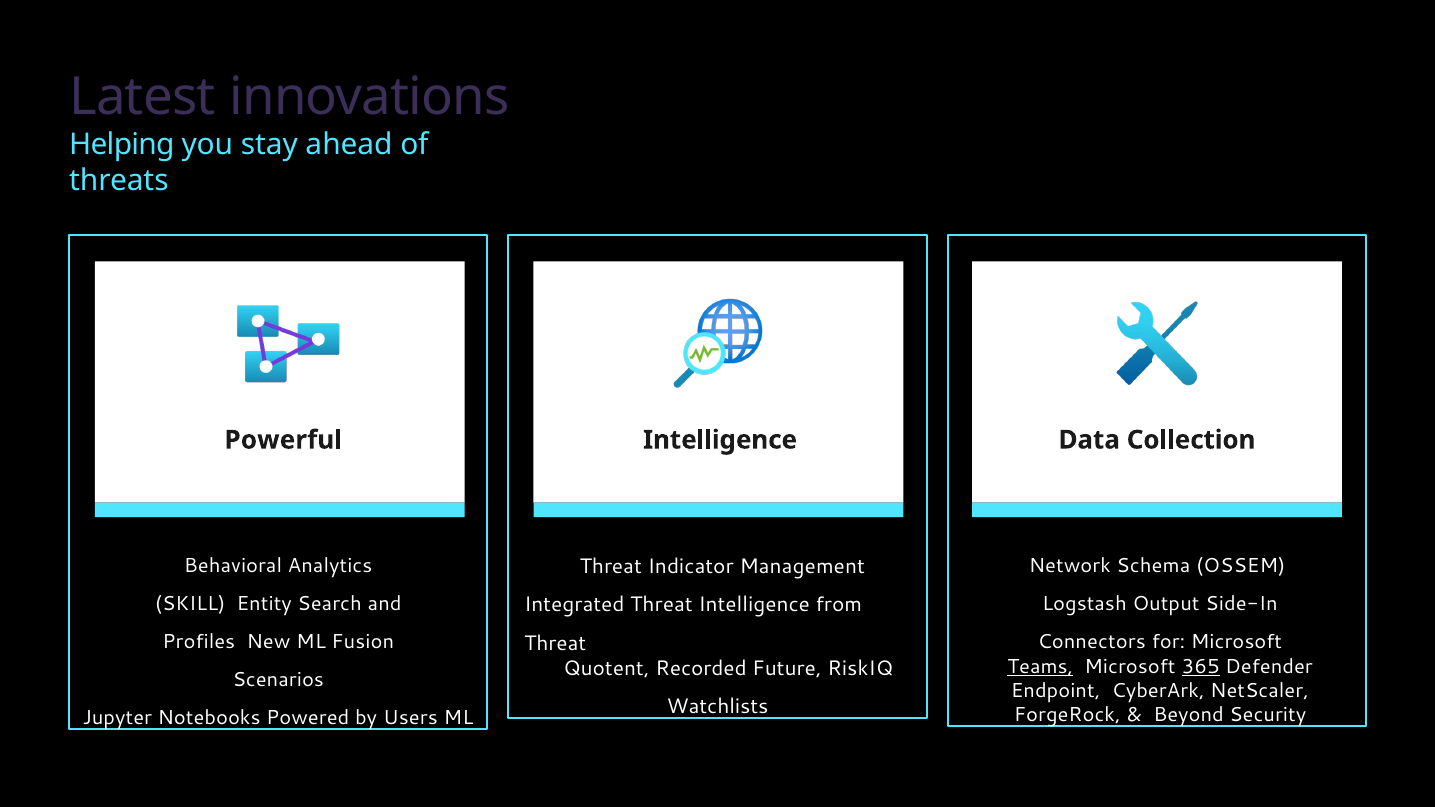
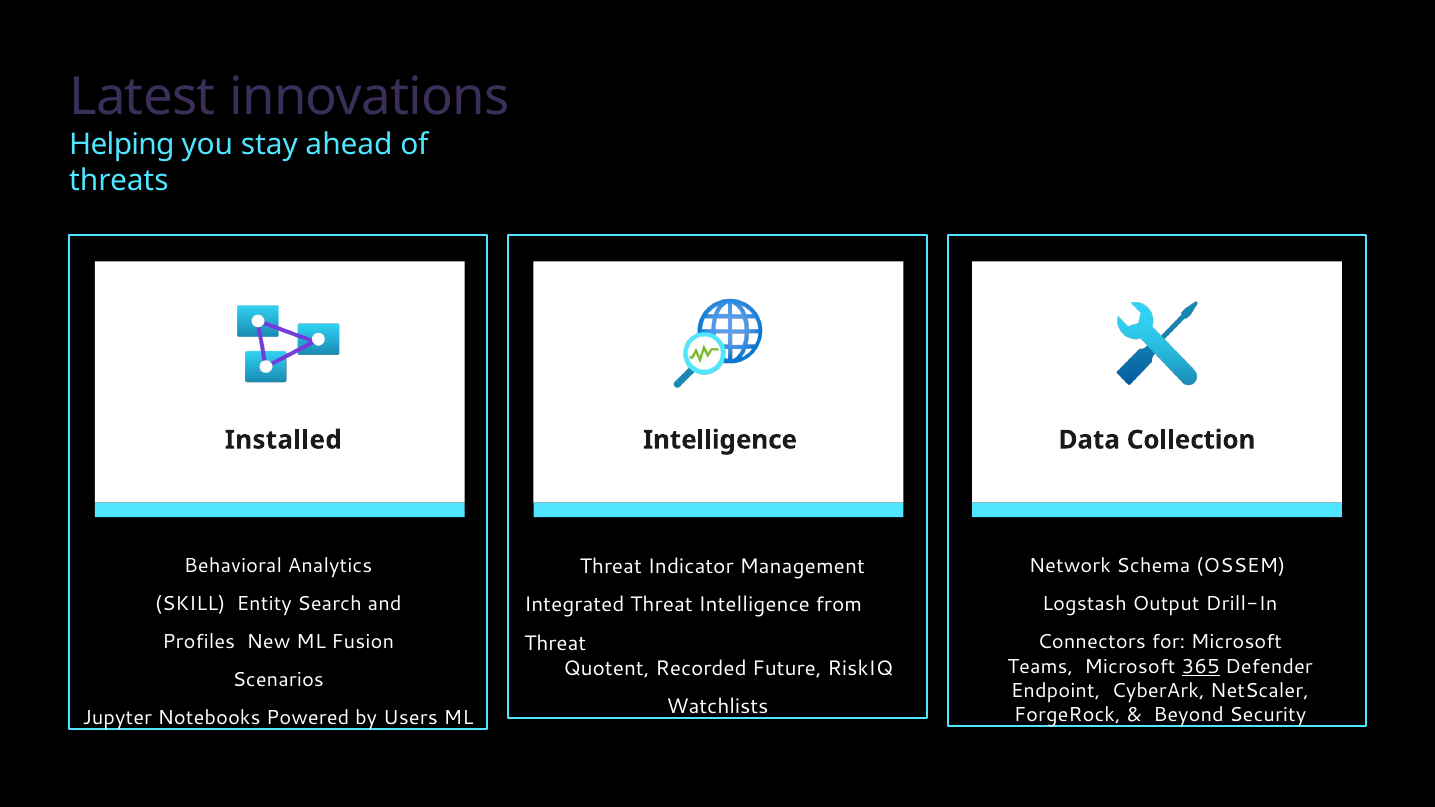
Powerful: Powerful -> Installed (283, 440)
Side-In: Side-In -> Drill-In (1242, 604)
Teams underline: present -> none (1040, 667)
